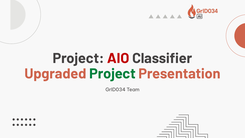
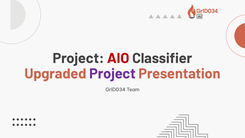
Project colour: green -> purple (112, 74)
